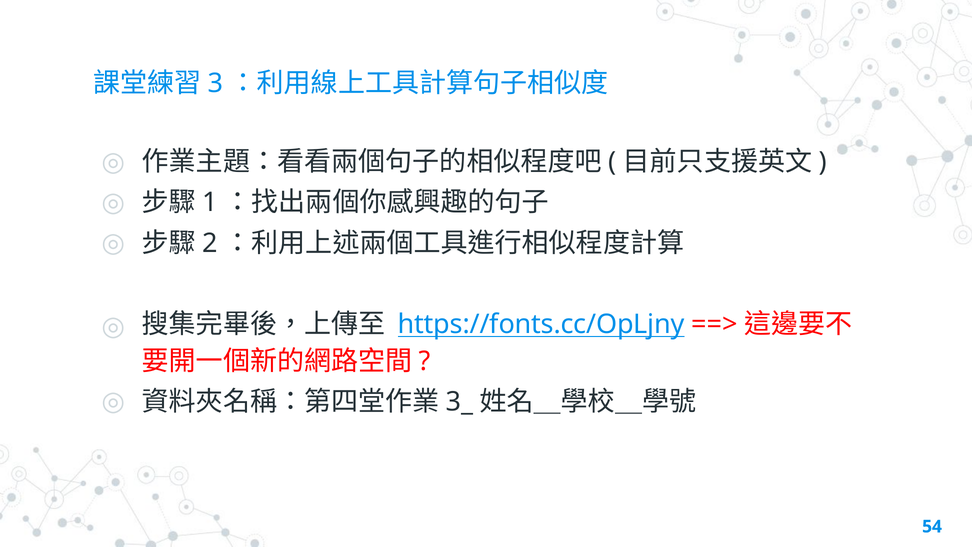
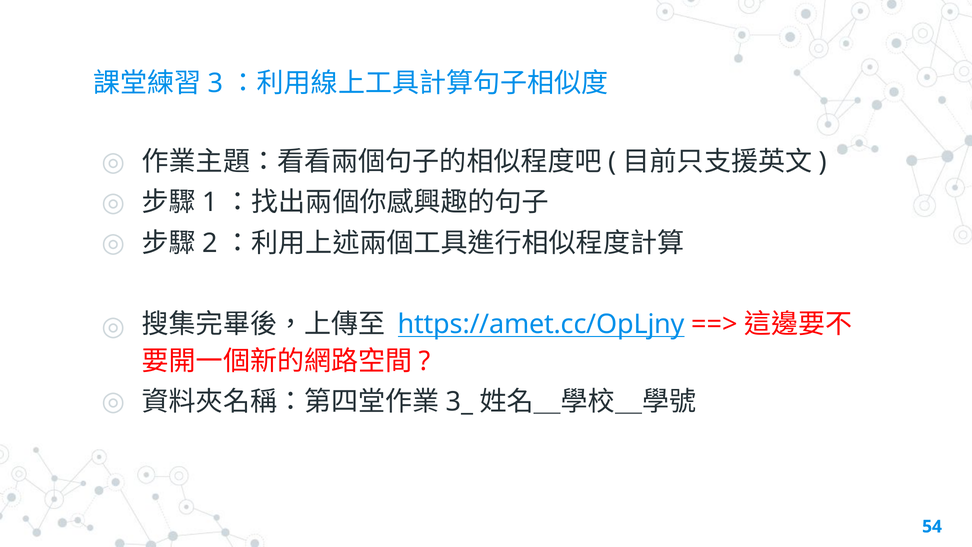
https://fonts.cc/OpLjny: https://fonts.cc/OpLjny -> https://amet.cc/OpLjny (541, 324)
